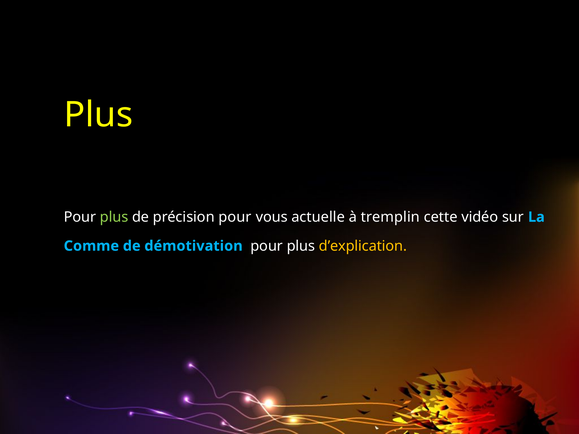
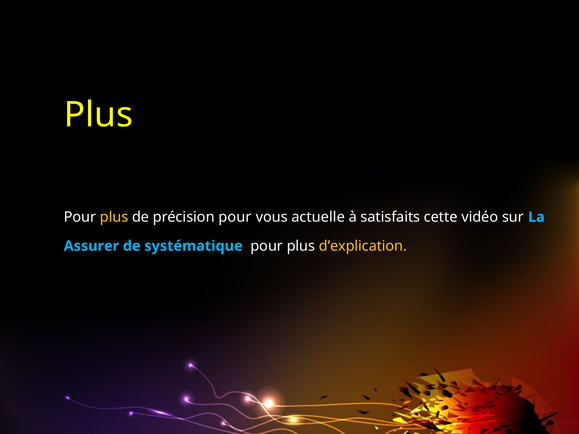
plus colour: light green -> yellow (114, 217)
tremplin: tremplin -> satisfaits (390, 217)
Comme: Comme -> Assurer (91, 246)
démotivation: démotivation -> systématique (194, 246)
